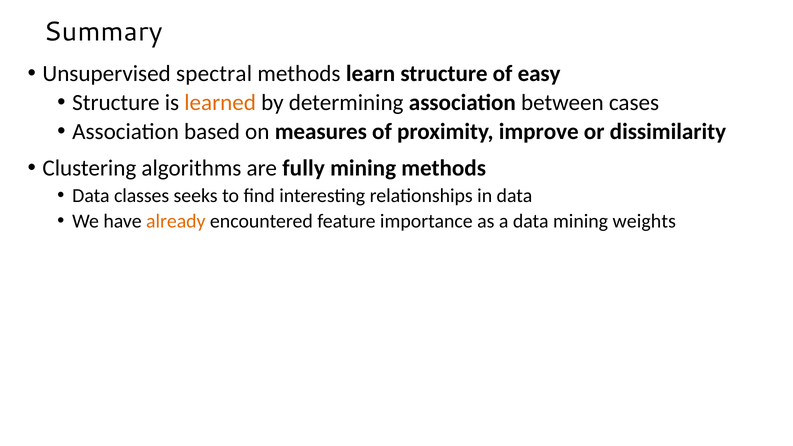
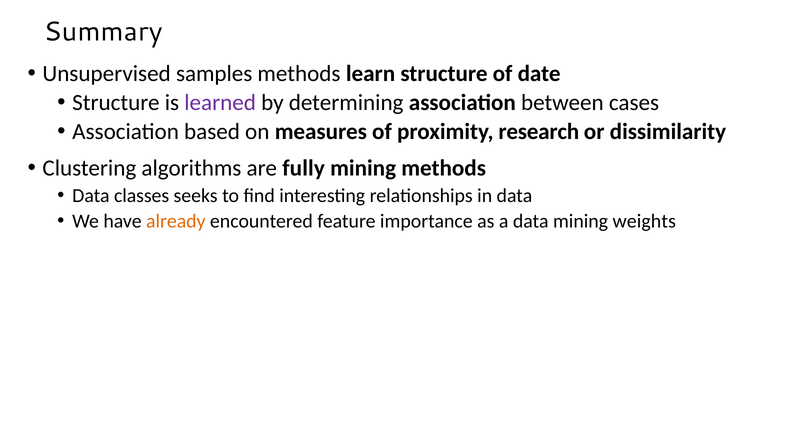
spectral: spectral -> samples (214, 74)
easy: easy -> date (539, 74)
learned colour: orange -> purple (220, 103)
improve: improve -> research (539, 132)
